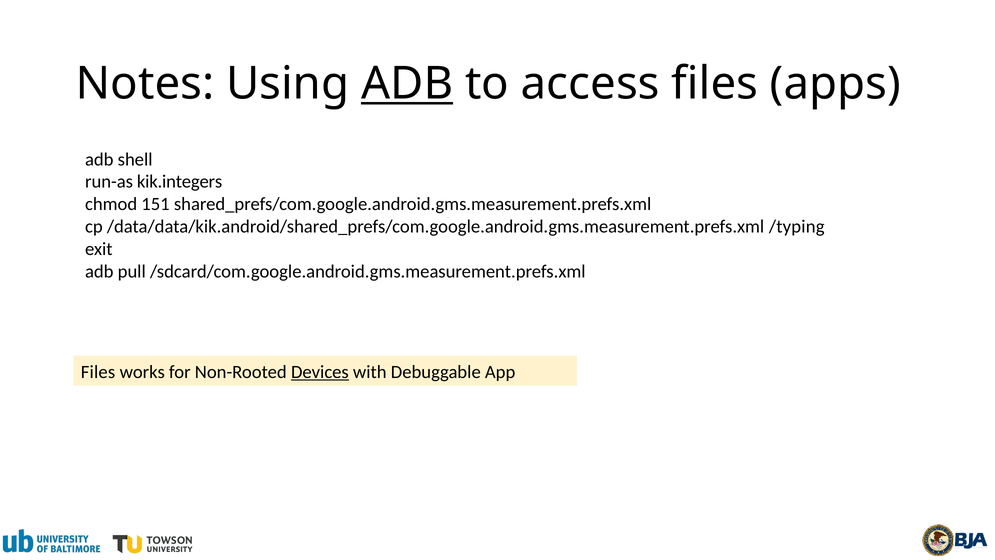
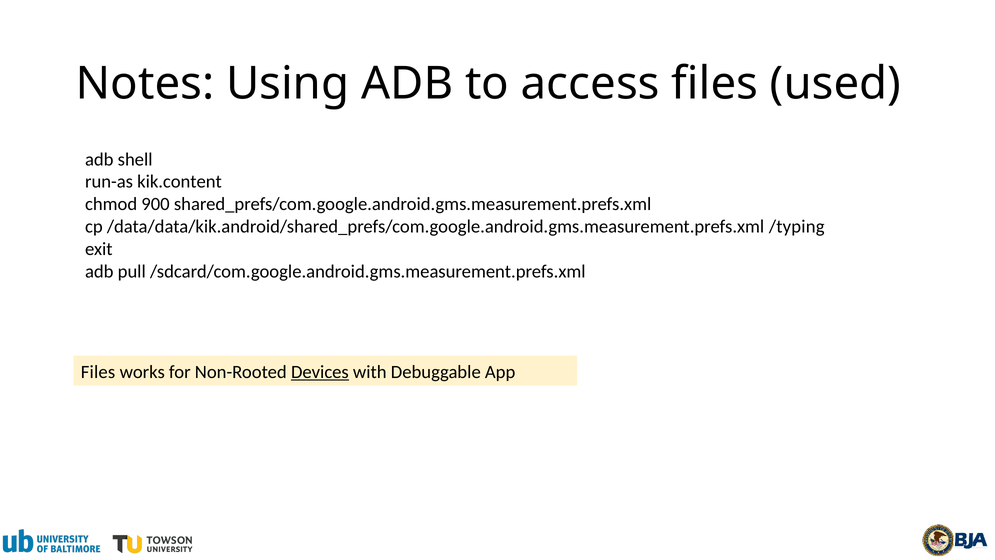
ADB underline: present -> none (407, 84)
apps: apps -> used (835, 84)
kik.integers: kik.integers -> kik.content (180, 182)
151: 151 -> 900 (155, 204)
